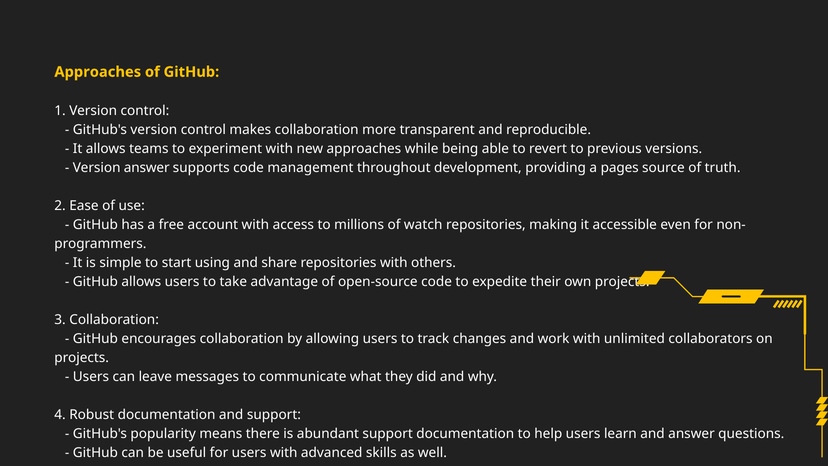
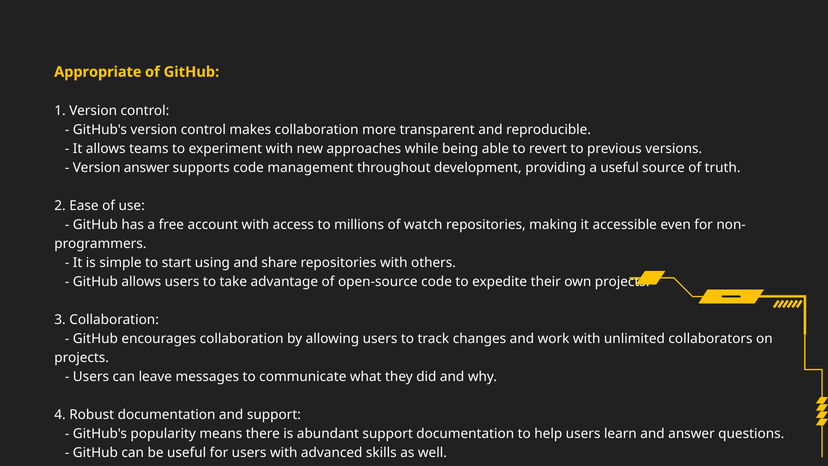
Approaches: Approaches -> Appropriate (98, 72)
a pages: pages -> useful (620, 168)
